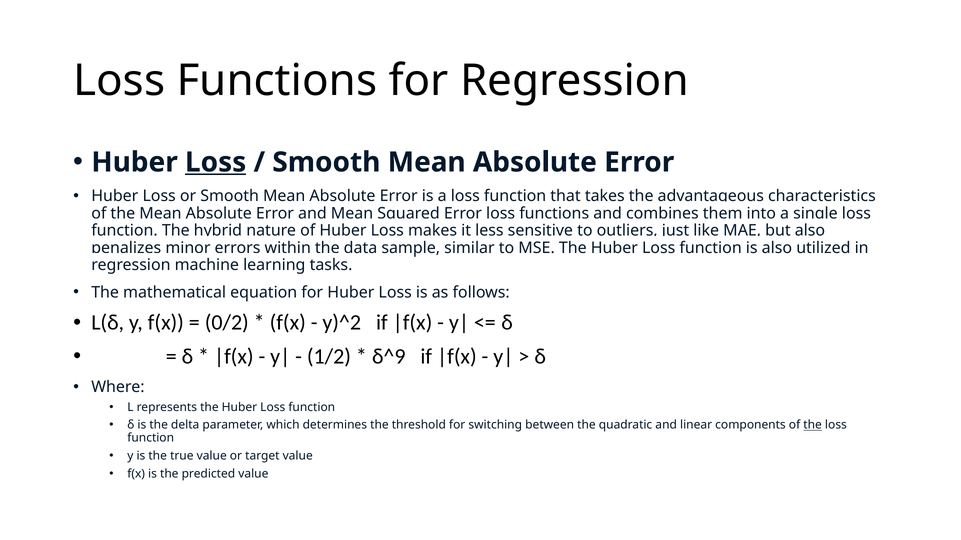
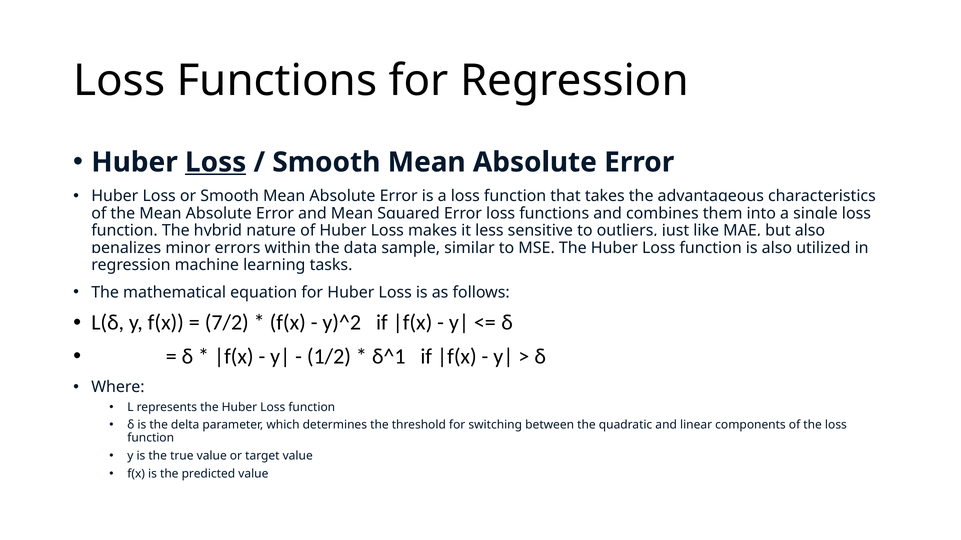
0/2: 0/2 -> 7/2 (227, 323)
δ^9: δ^9 -> δ^1 (389, 357)
the underline: present -> none (813, 425)
